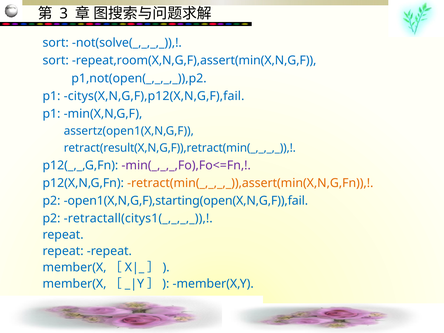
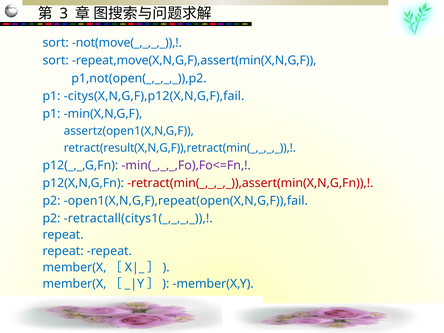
not(solve(_,_,_,_: not(solve(_,_,_,_ -> not(move(_,_,_,_ (127, 43)
repeat,room(X,N,G,F),assert(min(X,N,G,F: repeat,room(X,N,G,F),assert(min(X,N,G,F -> repeat,move(X,N,G,F),assert(min(X,N,G,F (194, 61)
retract(min(_,_,_,_)),assert(min(X,N,G,Fn colour: orange -> red (250, 183)
open1(X,N,G,F),starting(open(X,N,G,F)),fail: open1(X,N,G,F),starting(open(X,N,G,F)),fail -> open1(X,N,G,F),repeat(open(X,N,G,F)),fail (186, 201)
